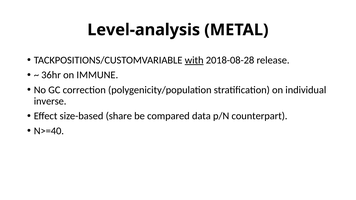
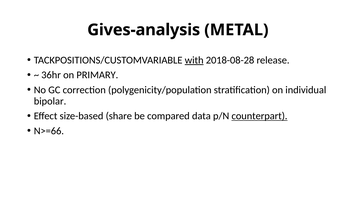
Level-analysis: Level-analysis -> Gives-analysis (144, 30)
IMMUNE: IMMUNE -> PRIMARY (97, 75)
inverse: inverse -> bipolar (50, 101)
counterpart underline: none -> present (260, 116)
N>=40: N>=40 -> N>=66 (49, 131)
